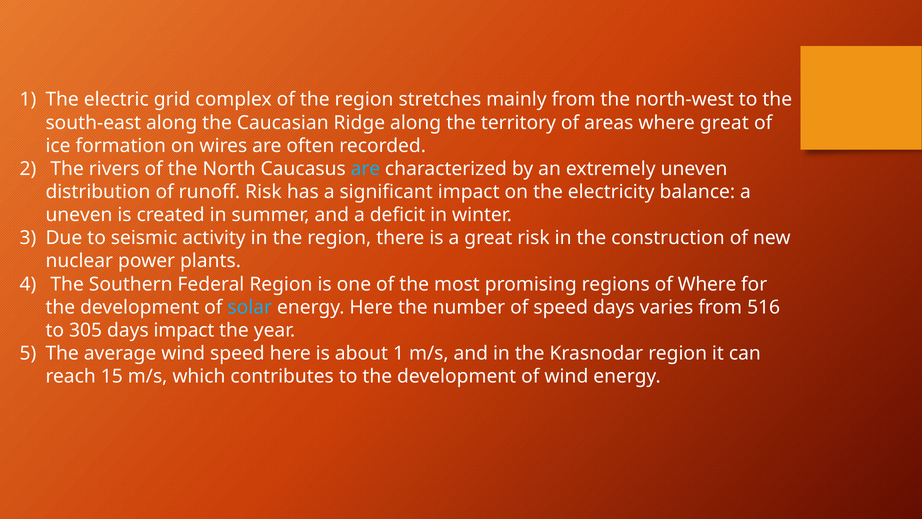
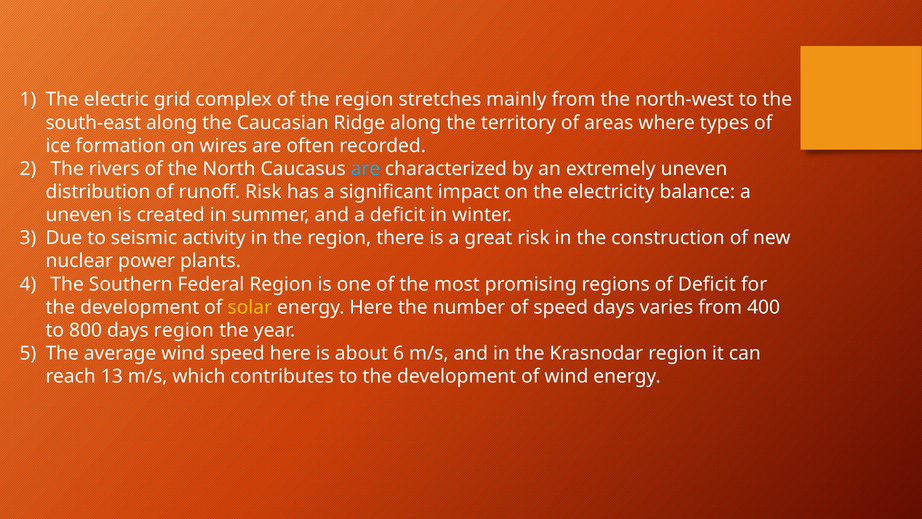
where great: great -> types (724, 123)
of Where: Where -> Deficit (707, 284)
solar colour: light blue -> yellow (250, 307)
516: 516 -> 400 (764, 307)
305: 305 -> 800 (86, 330)
days impact: impact -> region (184, 330)
about 1: 1 -> 6 (399, 353)
15: 15 -> 13 (112, 376)
